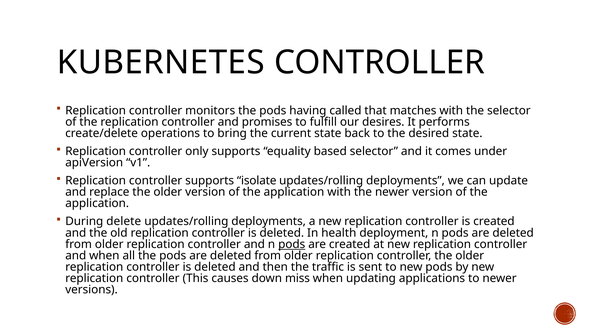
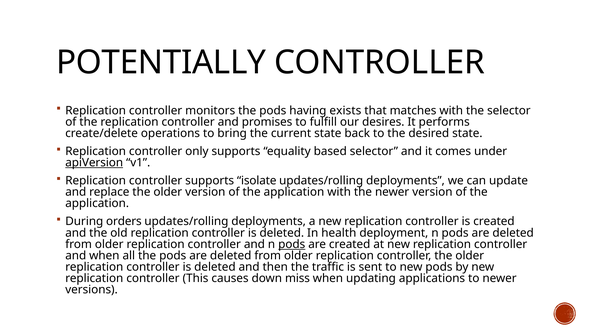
KUBERNETES: KUBERNETES -> POTENTIALLY (161, 62)
called: called -> exists (345, 110)
apiVersion underline: none -> present (94, 163)
delete: delete -> orders (124, 221)
